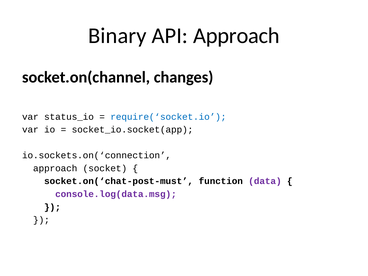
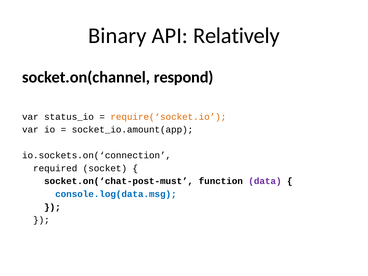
API Approach: Approach -> Relatively (236, 36)
changes: changes -> respond (184, 77)
require(‘socket.io colour: blue -> orange (168, 117)
socket_io.socket(app: socket_io.socket(app -> socket_io.amount(app (132, 130)
approach: approach -> required (55, 168)
console.log(data.msg colour: purple -> blue (116, 194)
